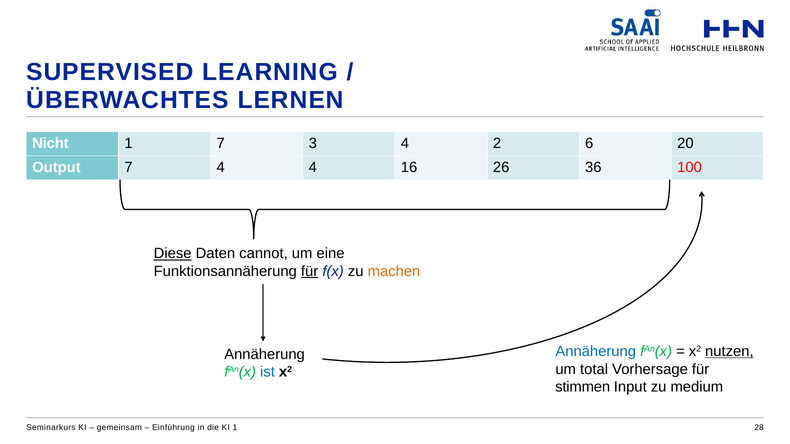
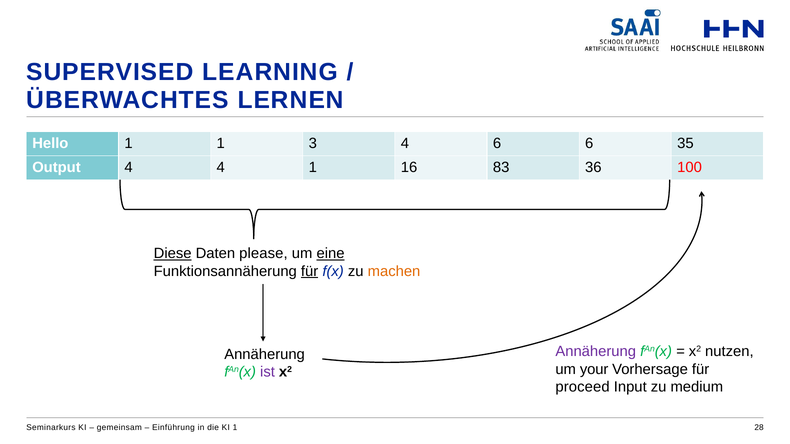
Nicht: Nicht -> Hello (50, 143)
1 7: 7 -> 1 (221, 143)
4 2: 2 -> 6 (497, 143)
20: 20 -> 35 (685, 143)
Output 7: 7 -> 4 (129, 167)
4 4: 4 -> 1 (313, 167)
26: 26 -> 83 (501, 167)
cannot: cannot -> please (263, 254)
eine underline: none -> present (331, 254)
Annäherung colour: blue -> purple (596, 352)
nutzen underline: present -> none (729, 352)
total: total -> your (594, 370)
ist colour: blue -> purple (267, 372)
stimmen: stimmen -> proceed (583, 387)
